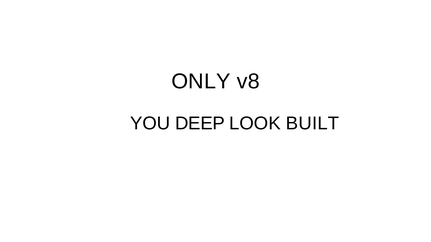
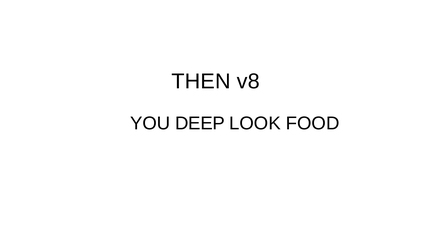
ONLY: ONLY -> THEN (201, 82)
BUILT: BUILT -> FOOD (313, 124)
